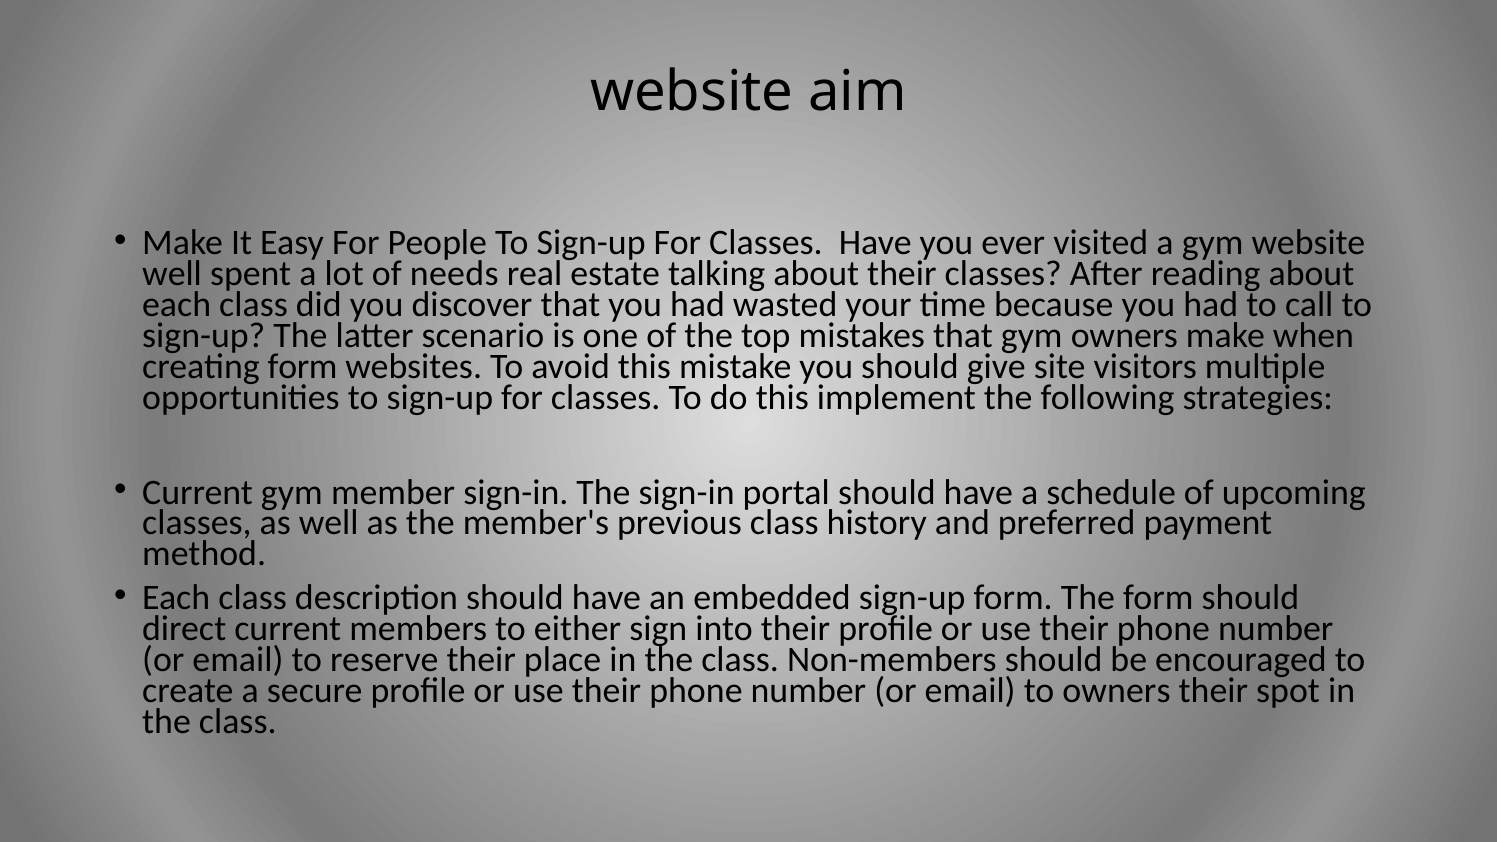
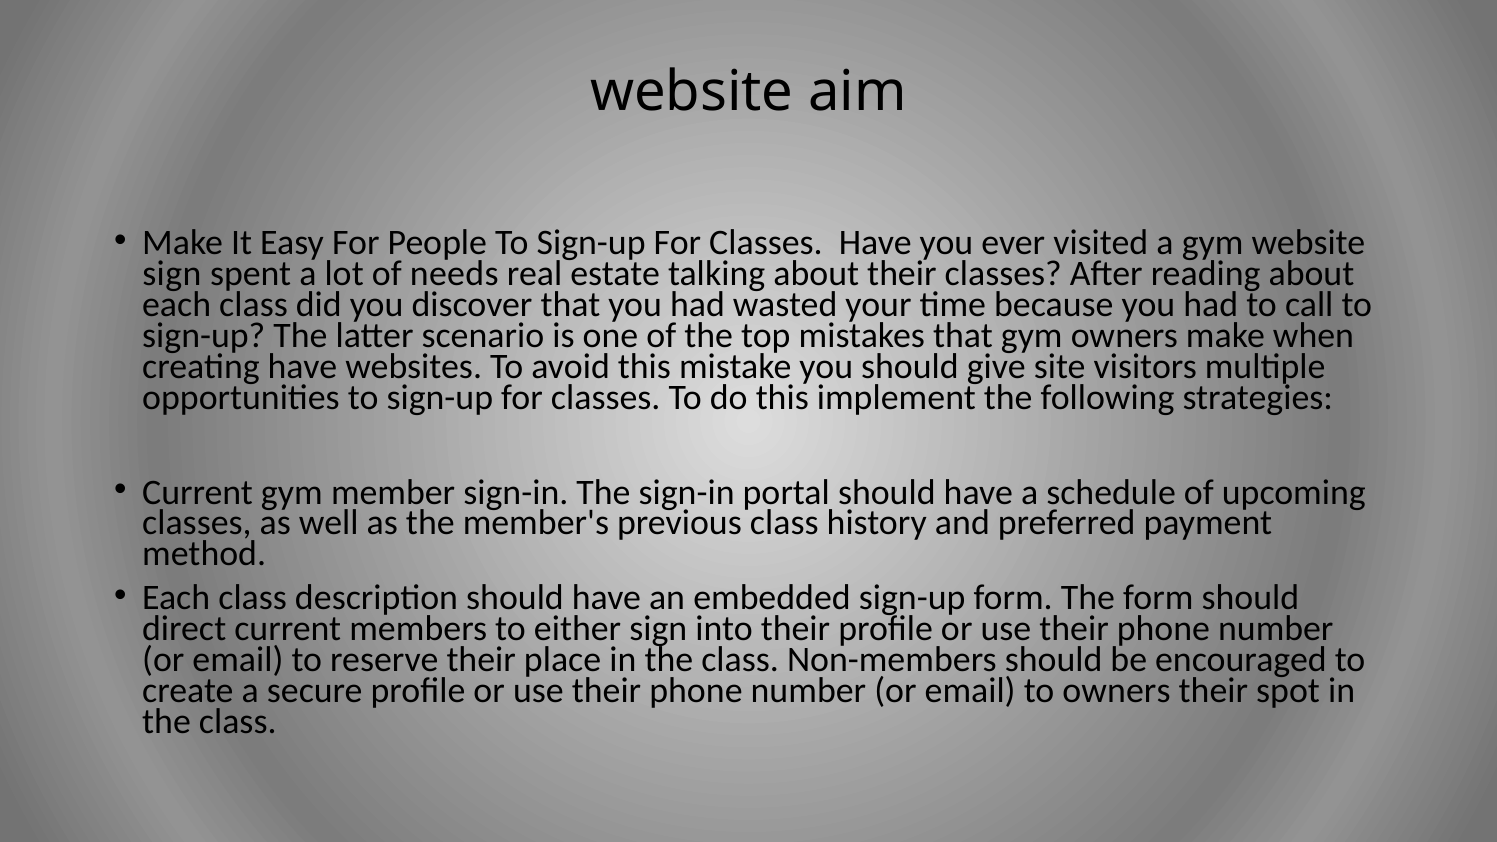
well: well -> sign (172, 274)
creating form: form -> have (303, 367)
